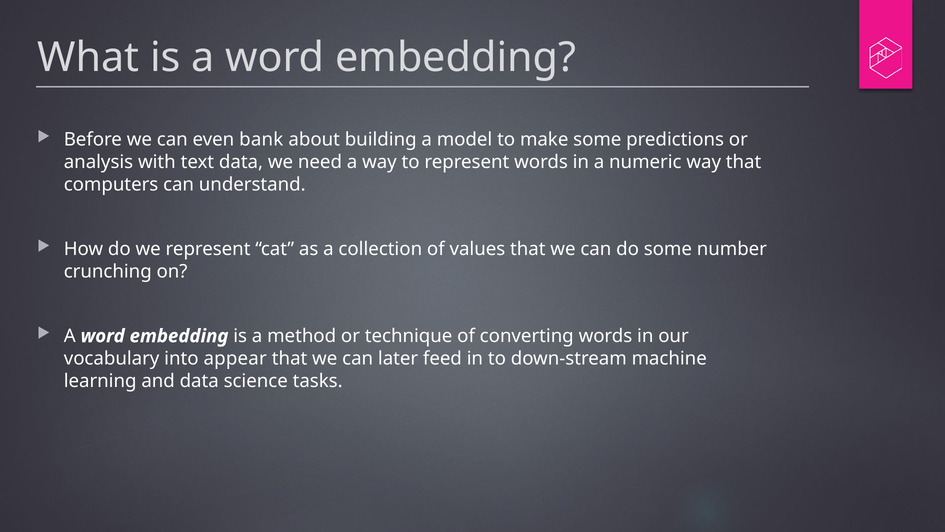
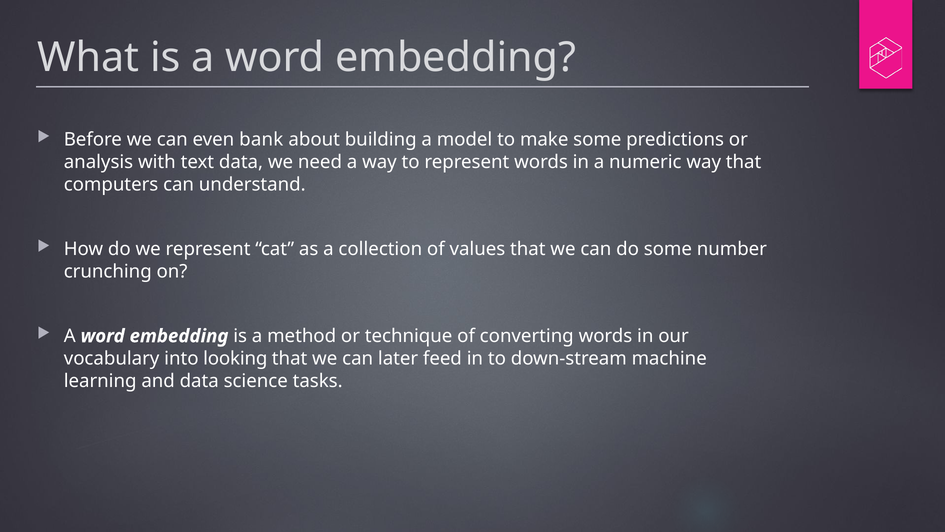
appear: appear -> looking (235, 358)
